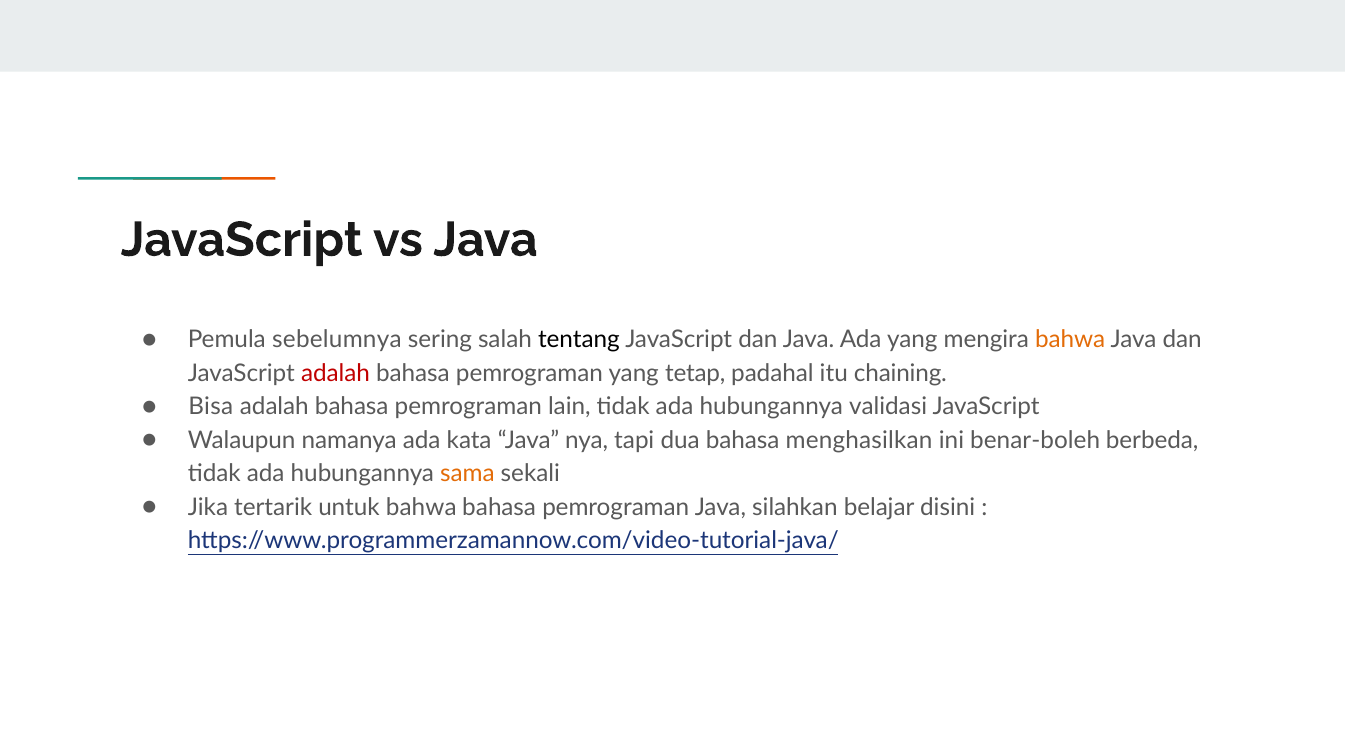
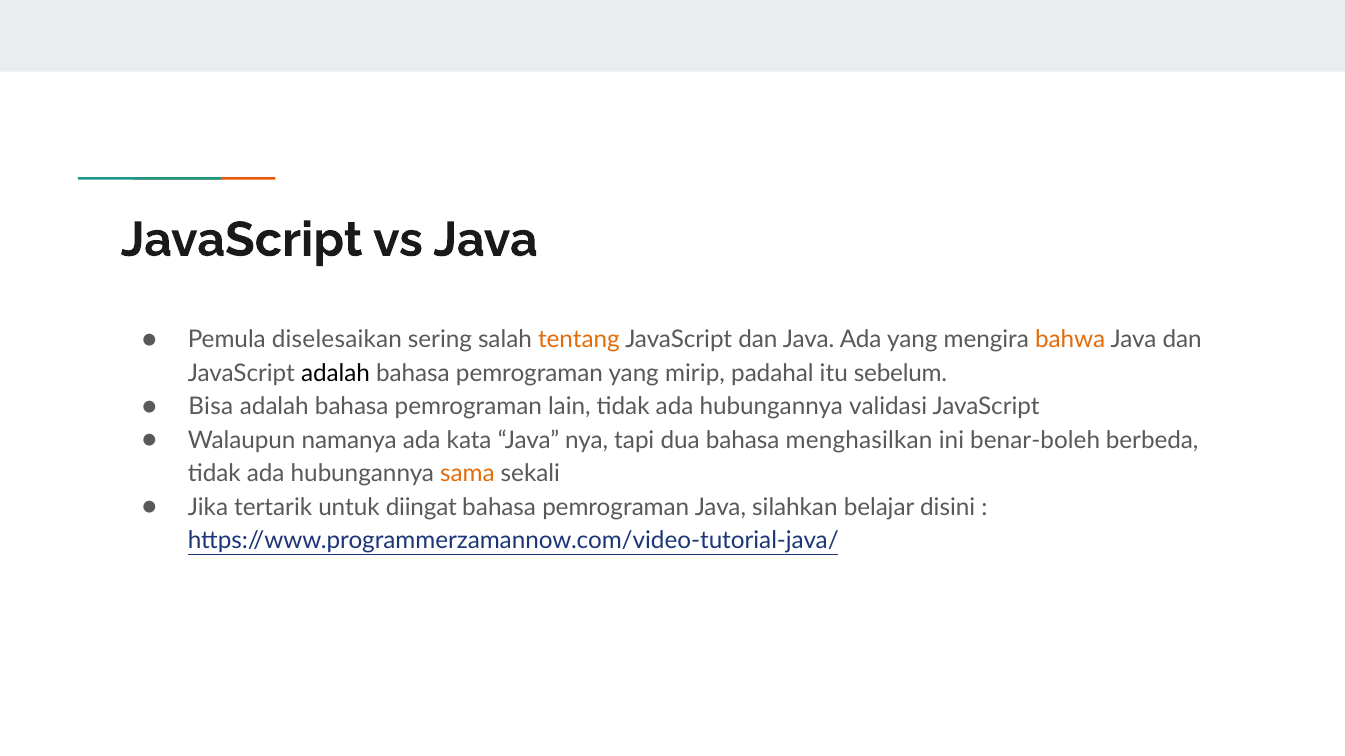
sebelumnya: sebelumnya -> diselesaikan (337, 340)
tentang colour: black -> orange (579, 340)
adalah colour: red -> black (335, 373)
tetap: tetap -> mirip (695, 373)
chaining: chaining -> sebelum (900, 373)
untuk bahwa: bahwa -> diingat (421, 507)
